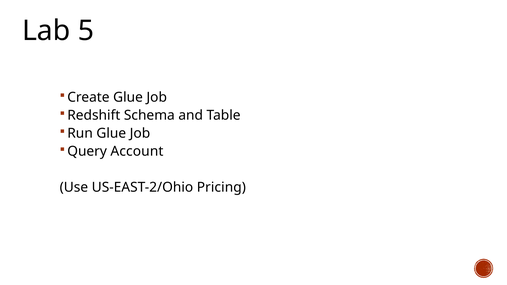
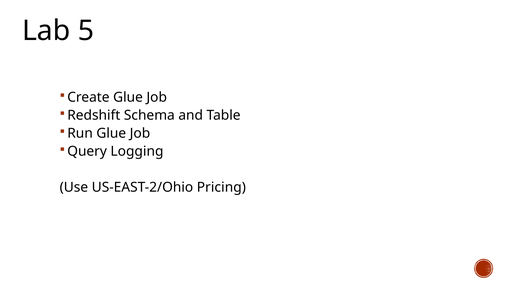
Account: Account -> Logging (137, 151)
